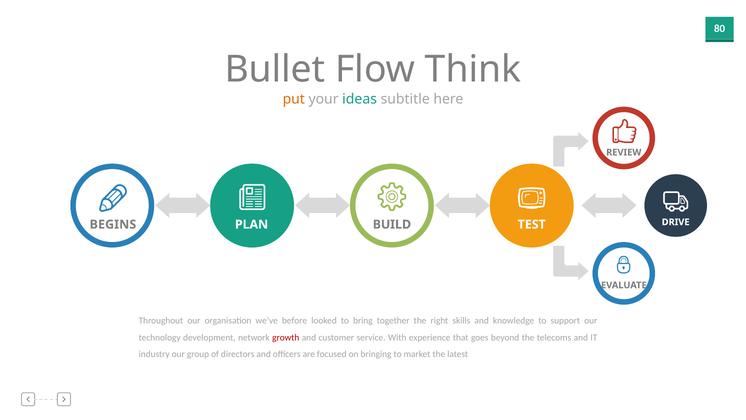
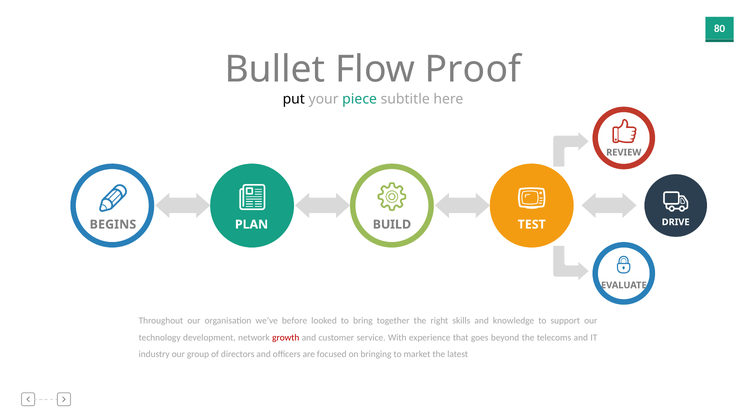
Think: Think -> Proof (473, 69)
put colour: orange -> black (294, 99)
ideas: ideas -> piece (360, 99)
